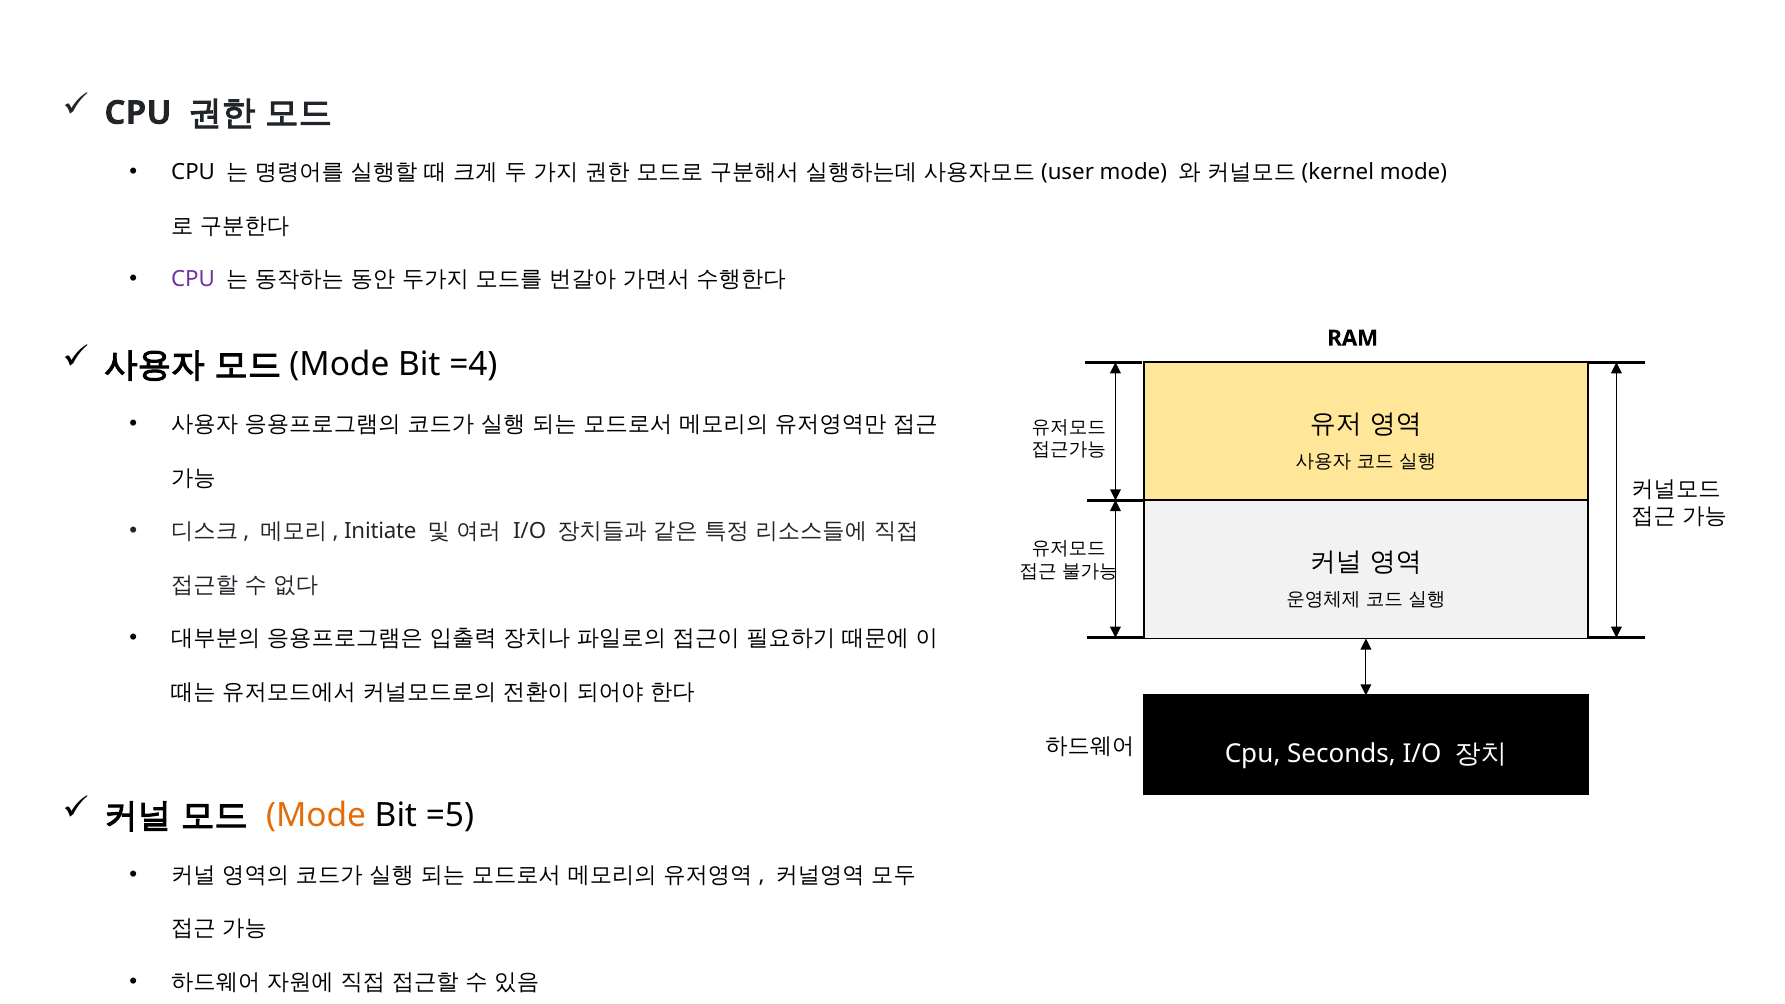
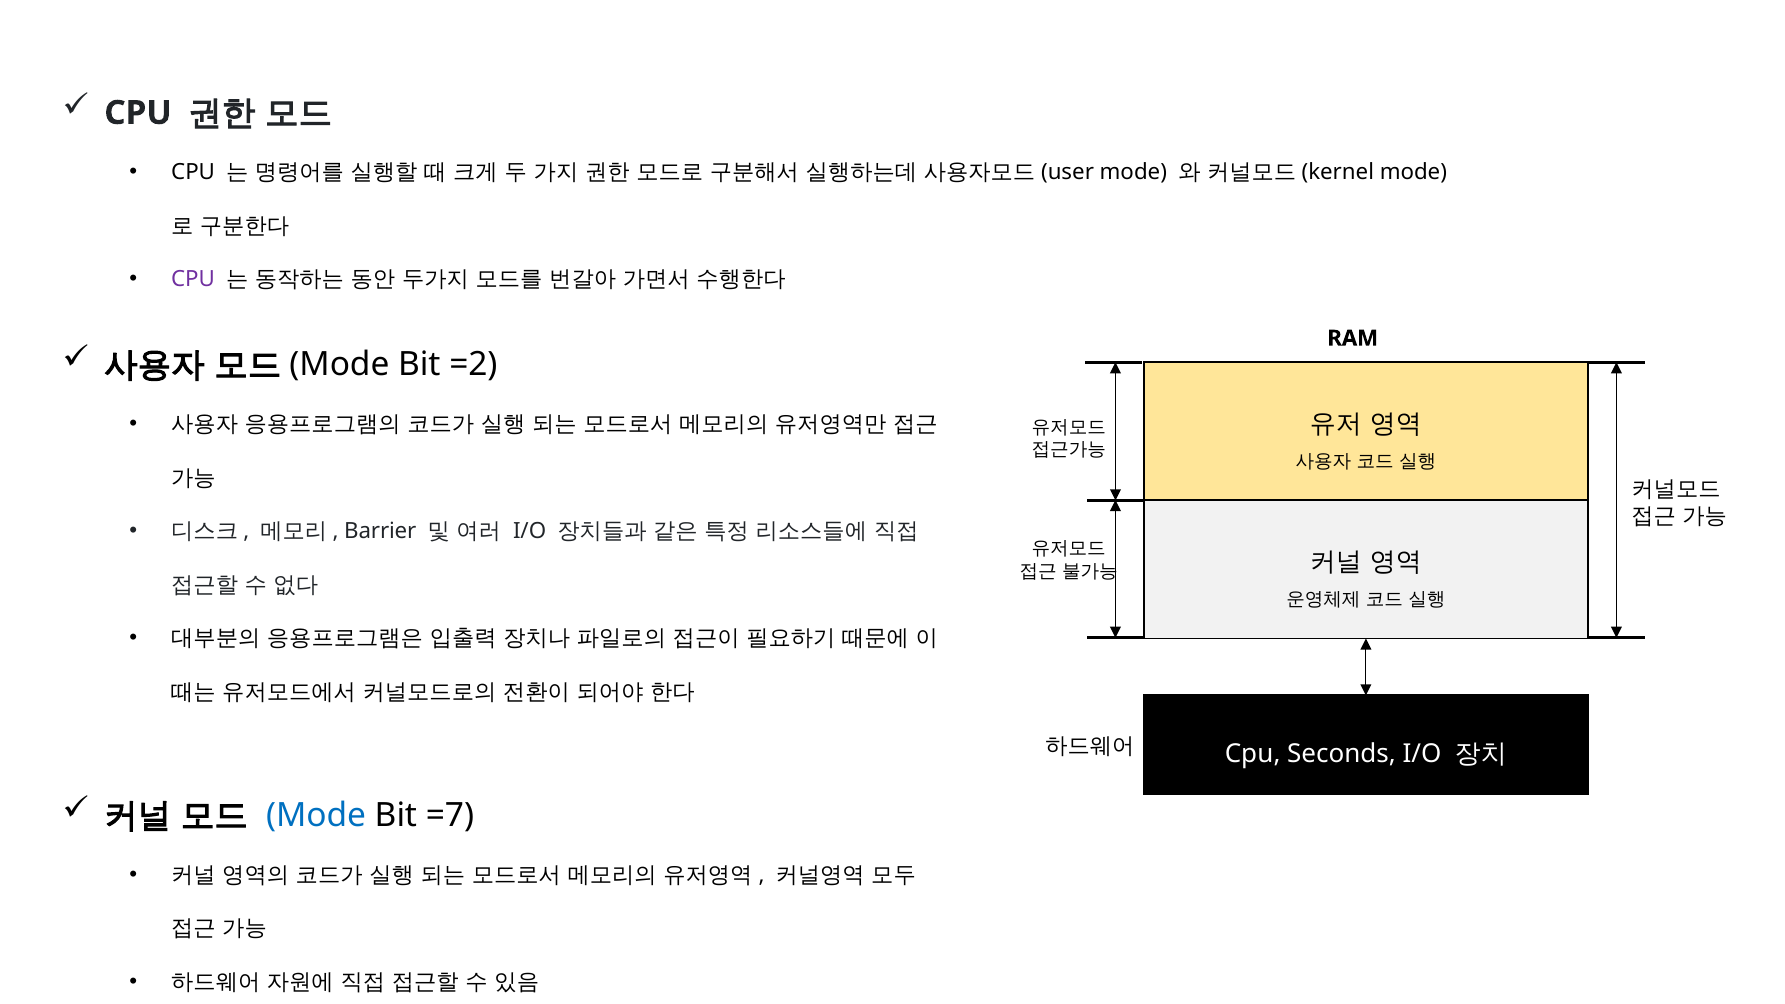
=4: =4 -> =2 (473, 365)
Initiate: Initiate -> Barrier (380, 531)
Mode colour: orange -> blue (316, 816)
=5: =5 -> =7 (450, 816)
